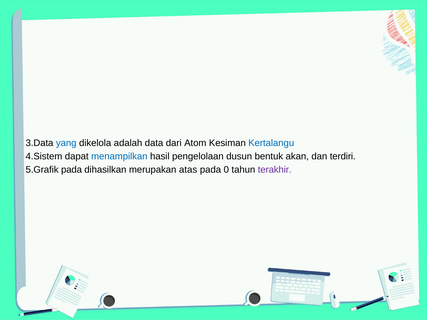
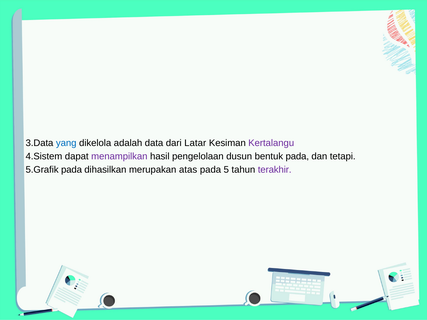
Atom: Atom -> Latar (195, 143)
Kertalangu colour: blue -> purple (271, 143)
menampilkan colour: blue -> purple (119, 157)
bentuk akan: akan -> pada (297, 157)
terdiri: terdiri -> tetapi (343, 157)
0: 0 -> 5 (226, 170)
